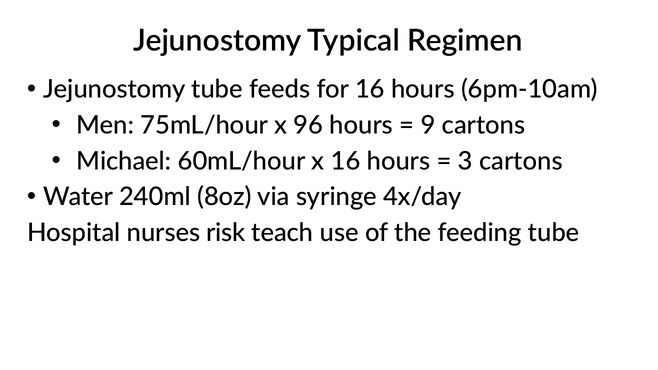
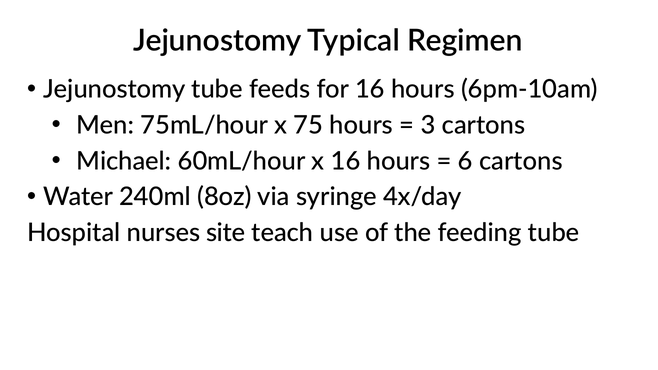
96: 96 -> 75 (308, 125)
9: 9 -> 3 (428, 125)
3: 3 -> 6 (465, 161)
risk: risk -> site (226, 233)
